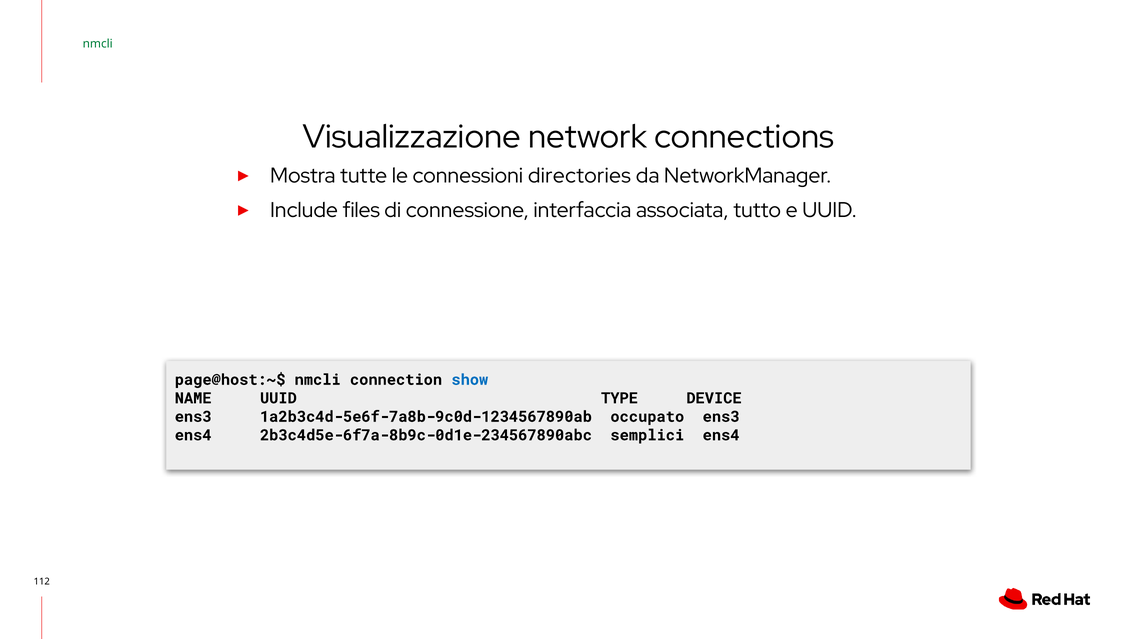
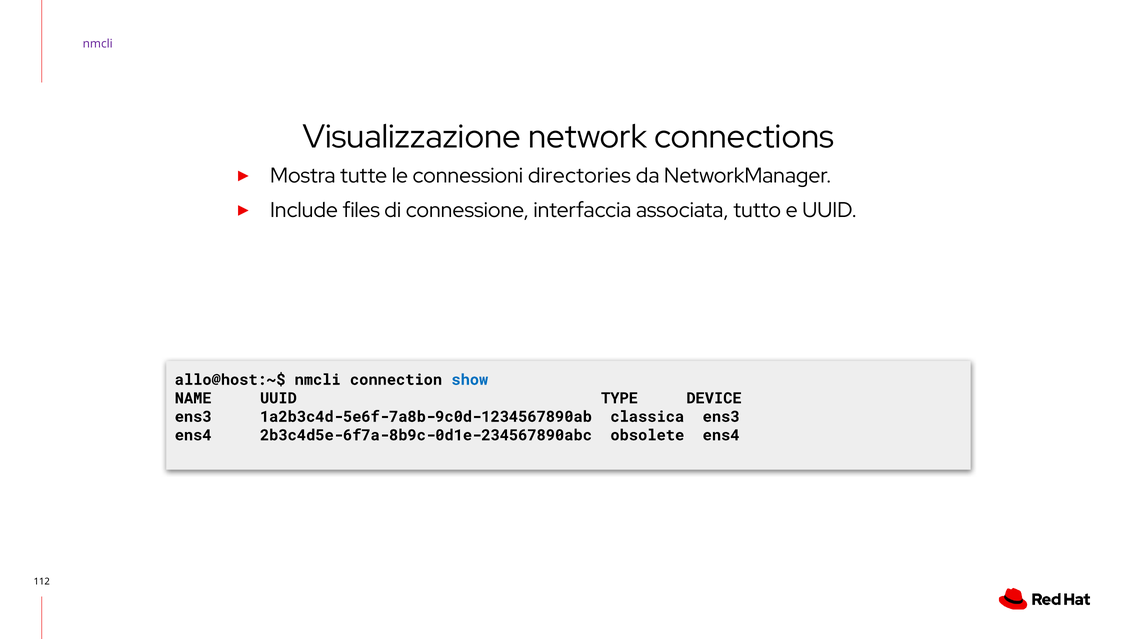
nmcli colour: green -> purple (98, 44)
page@host:~$: page@host:~$ -> allo@host:~$ (230, 380)
occupato: occupato -> classica (647, 417)
semplici: semplici -> obsolete (647, 436)
